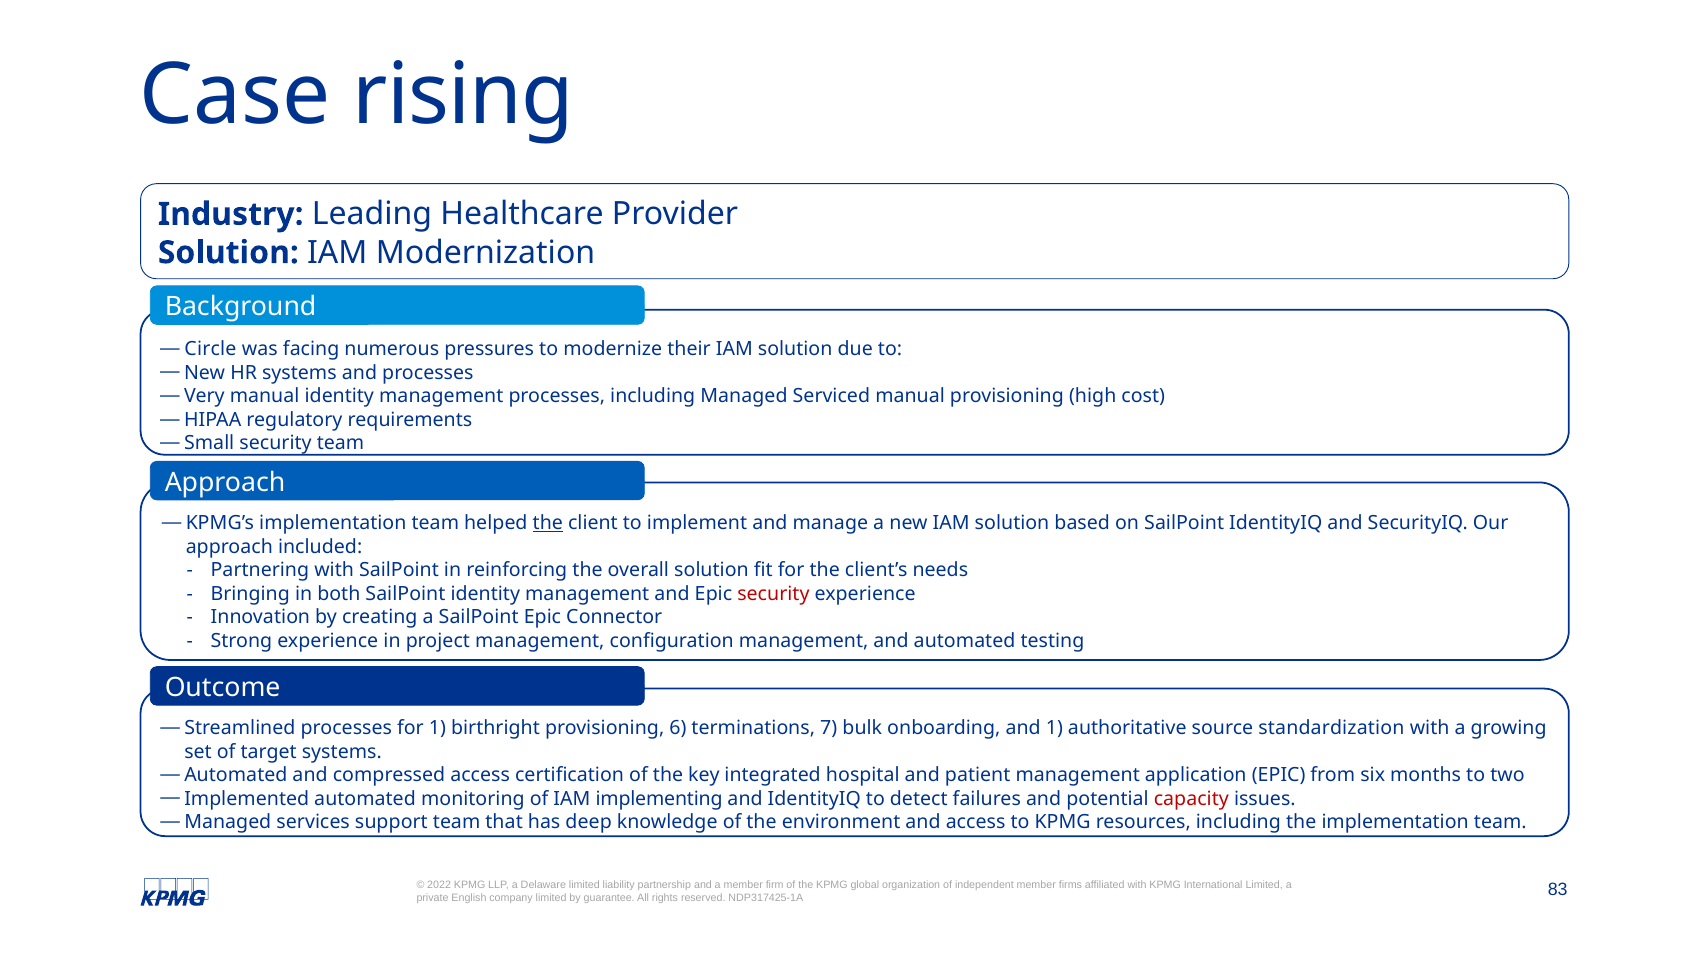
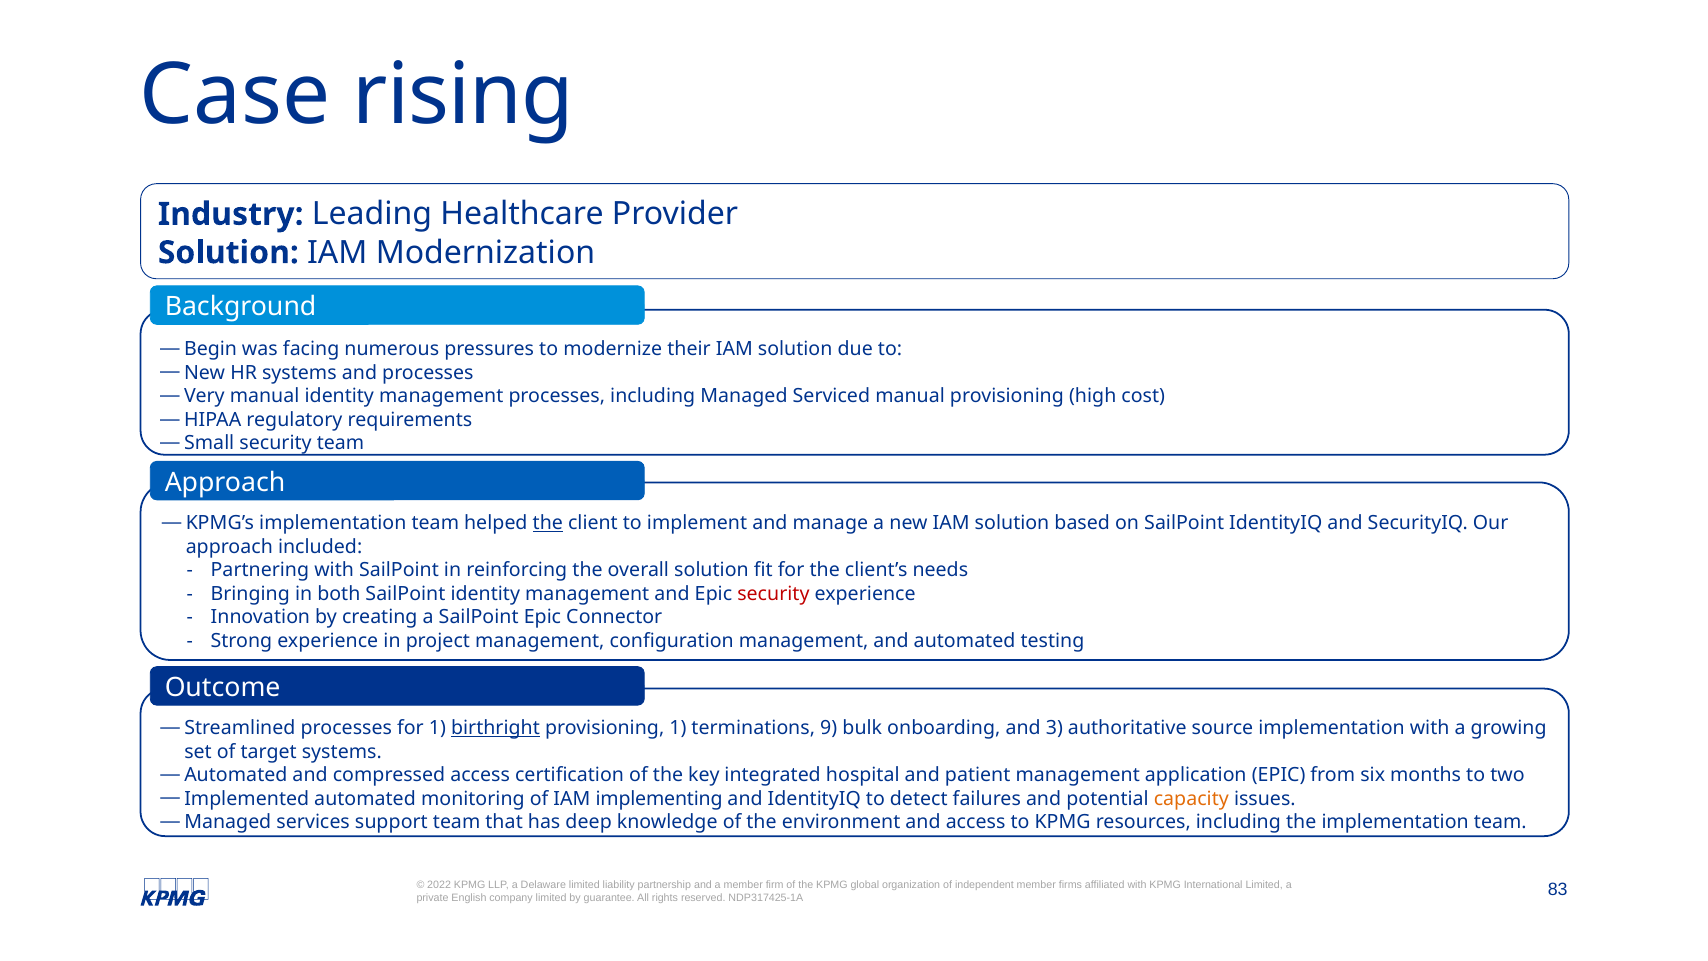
Circle: Circle -> Begin (211, 349)
birthright underline: none -> present (495, 728)
provisioning 6: 6 -> 1 (678, 728)
7: 7 -> 9 (829, 728)
and 1: 1 -> 3 (1054, 728)
source standardization: standardization -> implementation (1332, 728)
capacity colour: red -> orange (1191, 798)
